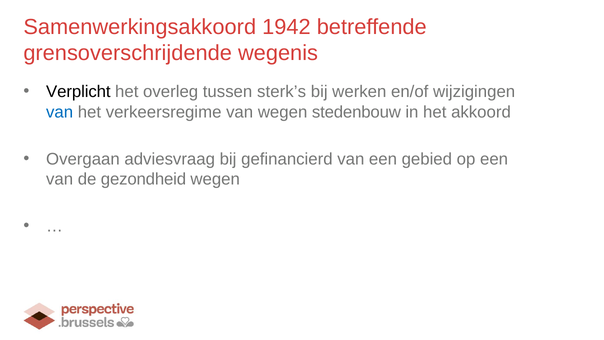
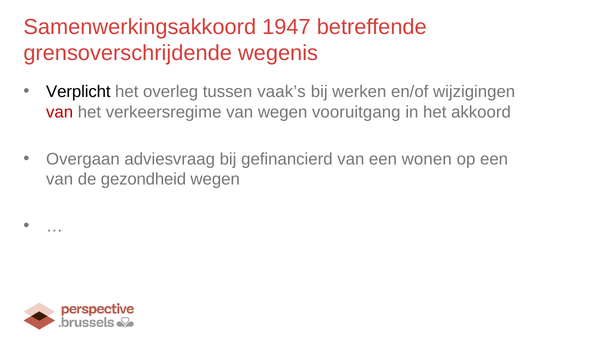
1942: 1942 -> 1947 (286, 27)
sterk’s: sterk’s -> vaak’s (282, 92)
van colour: blue -> red (60, 112)
stedenbouw: stedenbouw -> vooruitgang (356, 112)
gebied: gebied -> wonen (427, 159)
